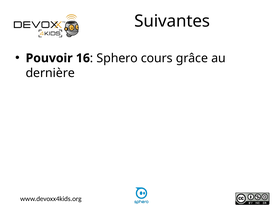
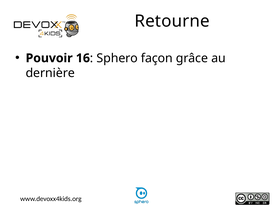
Suivantes: Suivantes -> Retourne (172, 21)
cours: cours -> façon (157, 58)
